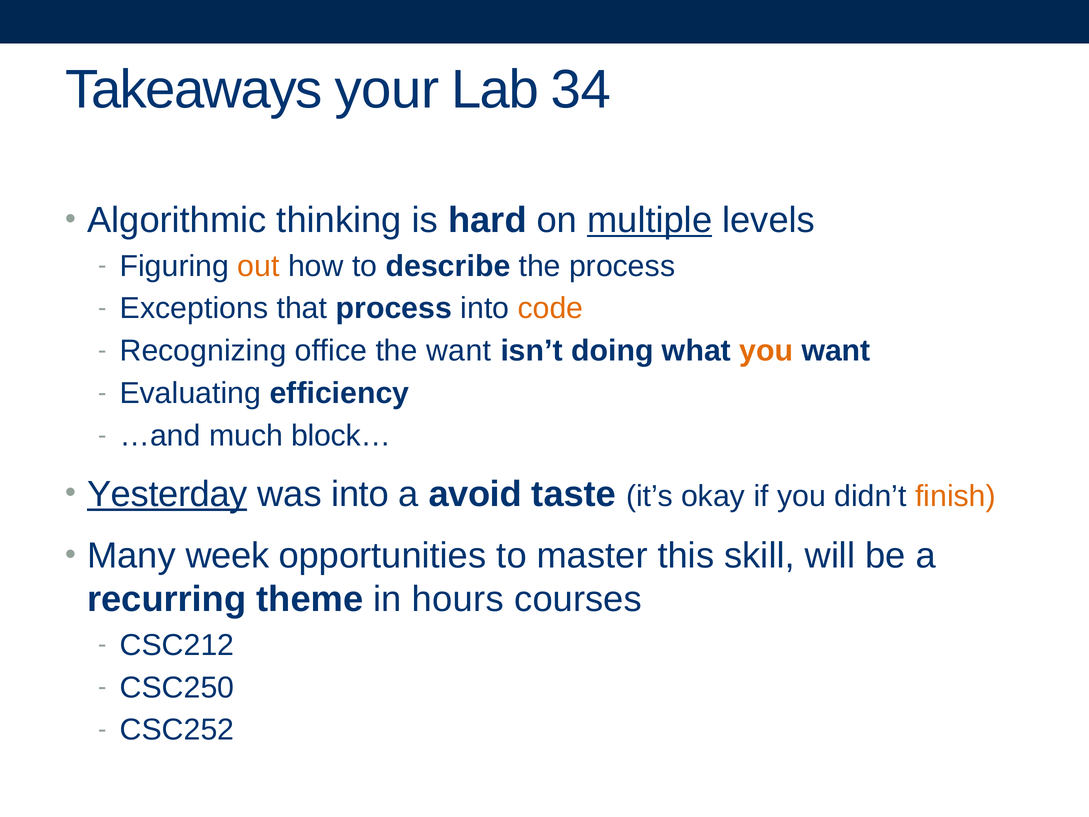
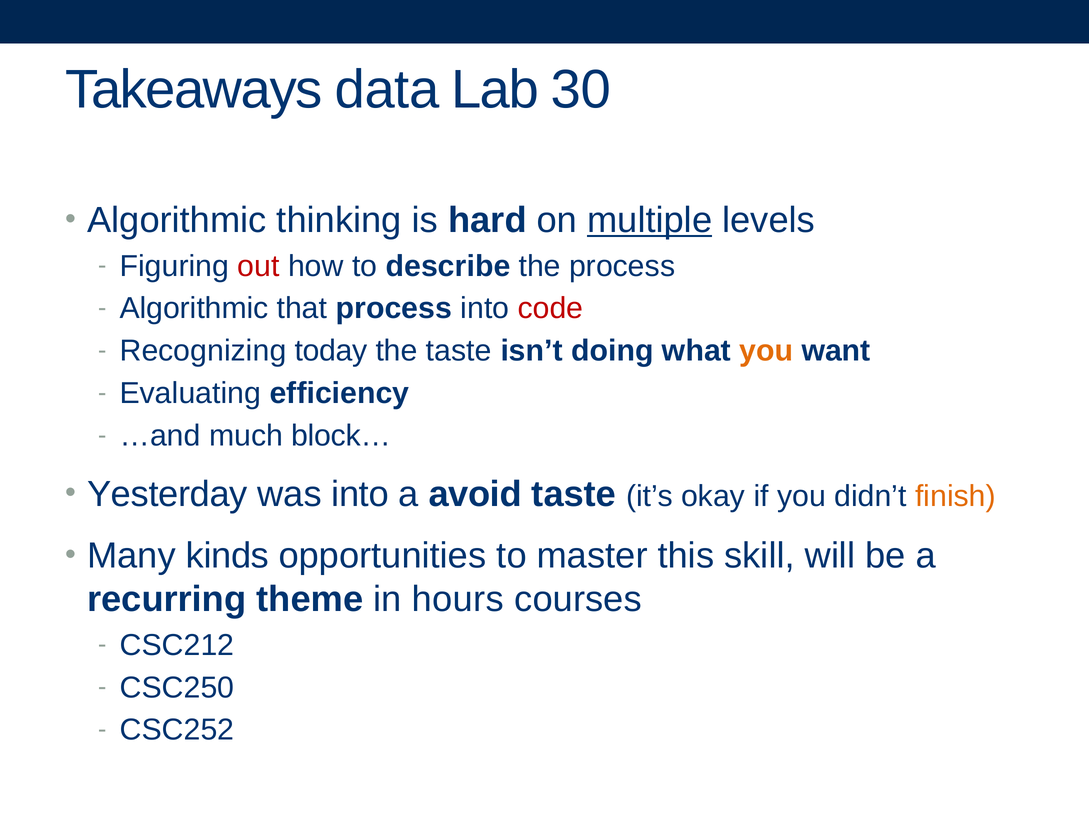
your: your -> data (387, 90)
34: 34 -> 30 (581, 90)
out colour: orange -> red (258, 266)
Exceptions: Exceptions -> Algorithmic (194, 308)
code colour: orange -> red (551, 308)
office: office -> today (331, 351)
the want: want -> taste (459, 351)
Yesterday underline: present -> none (167, 494)
week: week -> kinds (227, 556)
